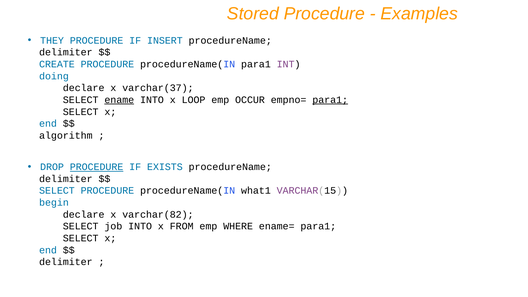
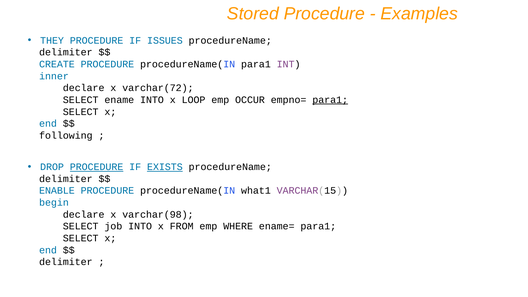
INSERT: INSERT -> ISSUES (165, 40)
doing: doing -> inner (54, 76)
varchar(37: varchar(37 -> varchar(72 (158, 88)
ename underline: present -> none (119, 100)
algorithm: algorithm -> following (66, 136)
EXISTS underline: none -> present (165, 167)
SELECT: SELECT -> ENABLE (57, 191)
varchar(82: varchar(82 -> varchar(98 (158, 214)
